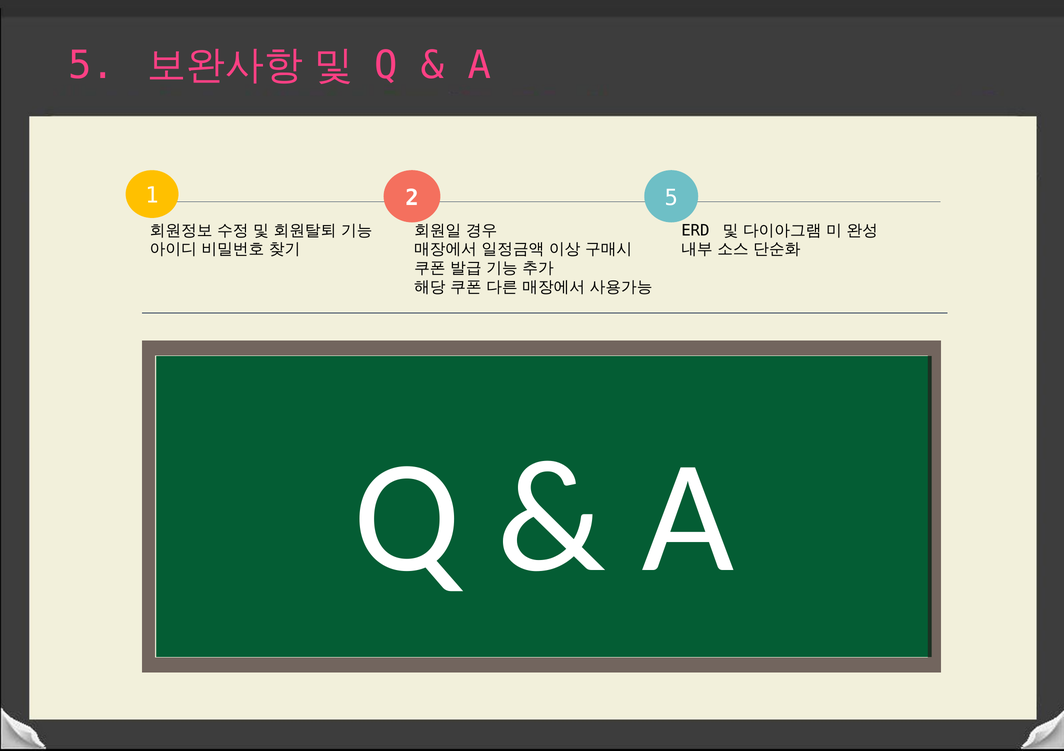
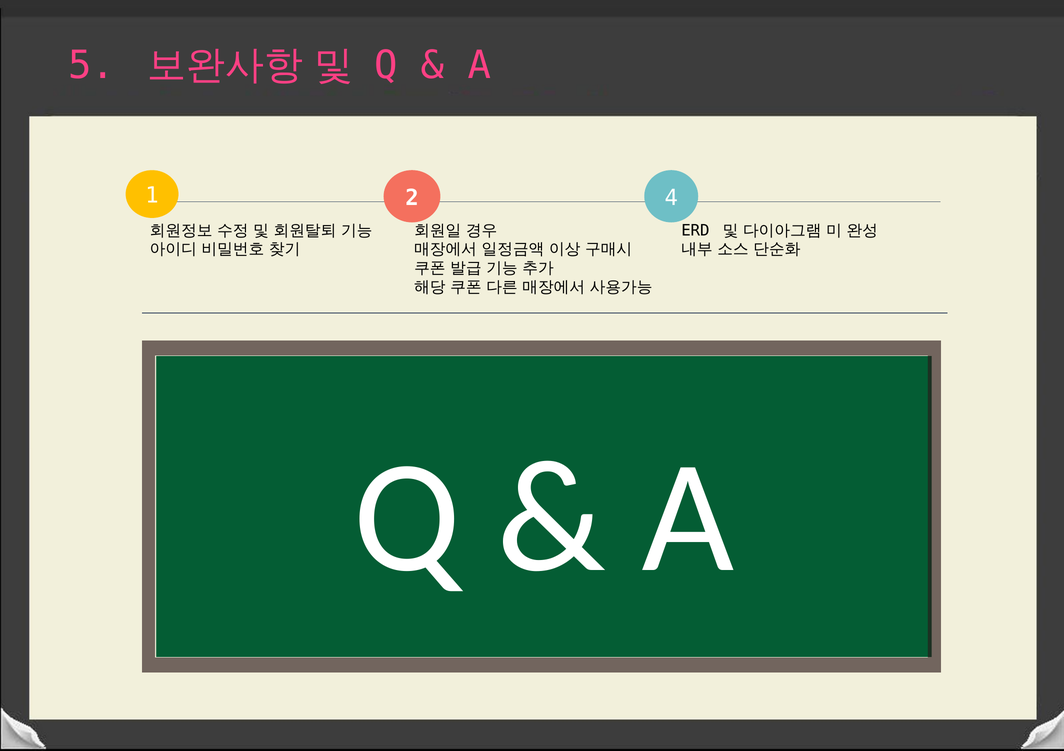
2 5: 5 -> 4 (671, 198)
